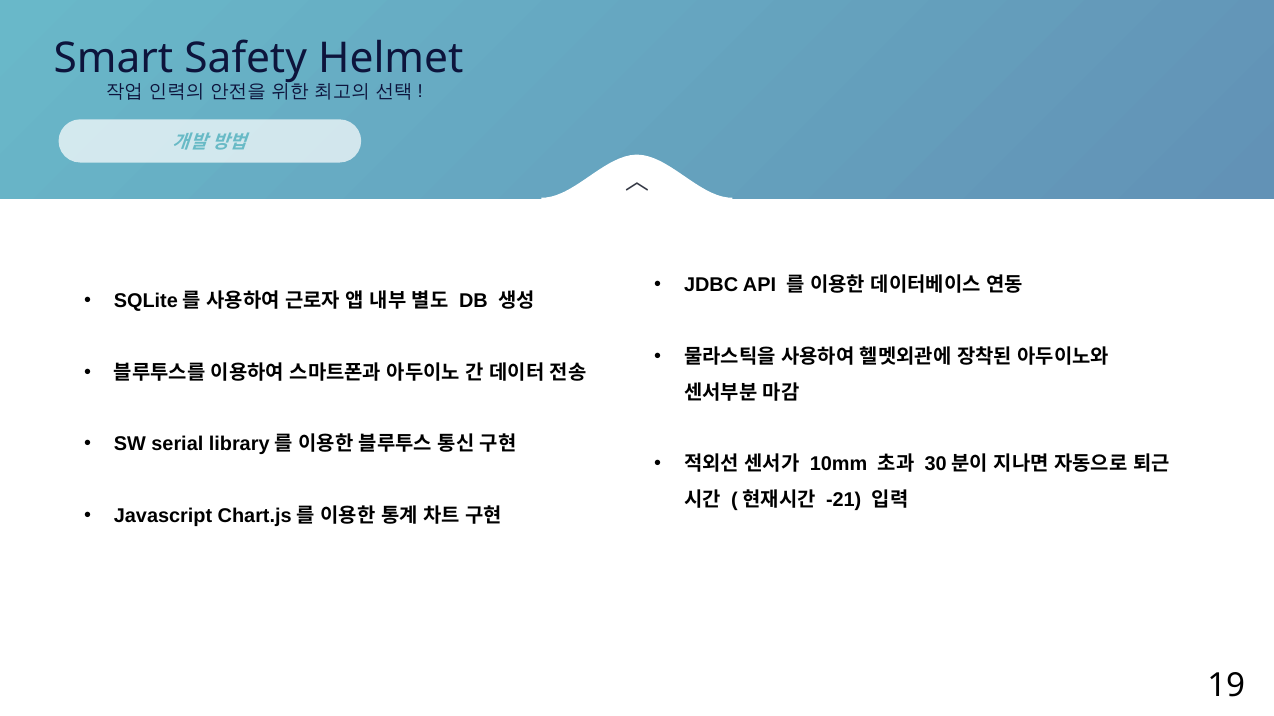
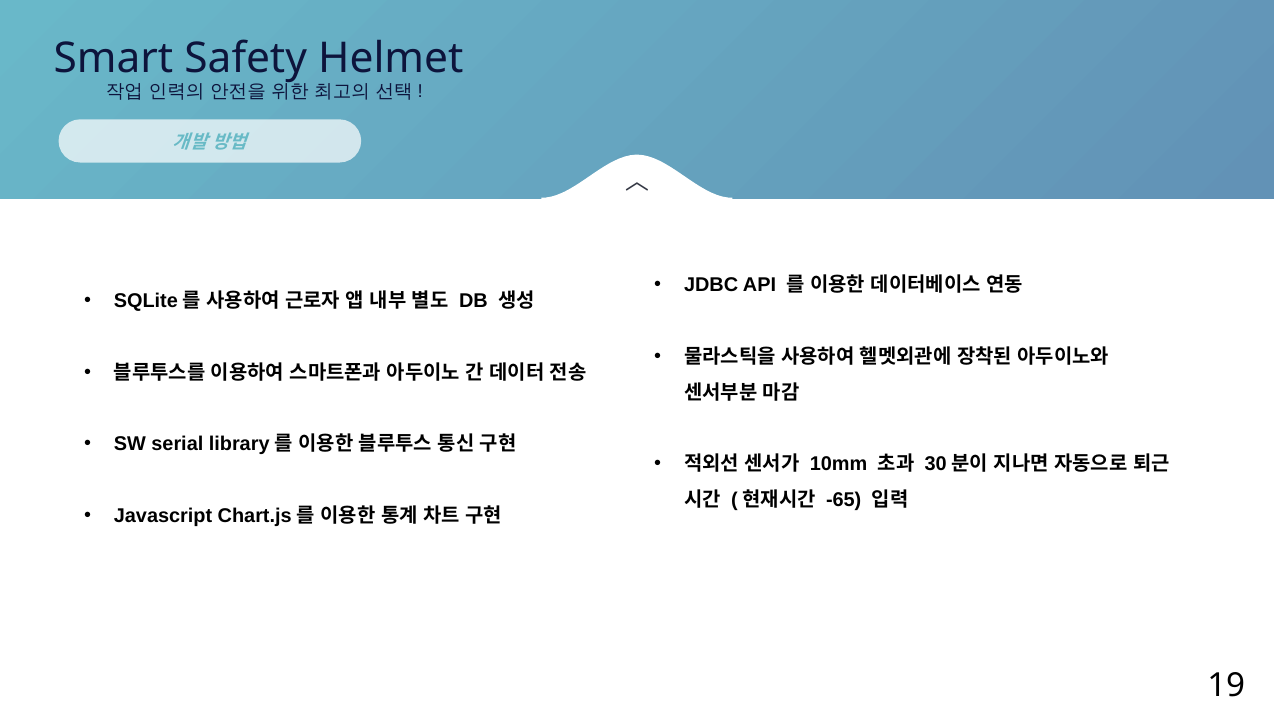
-21: -21 -> -65 (844, 500)
